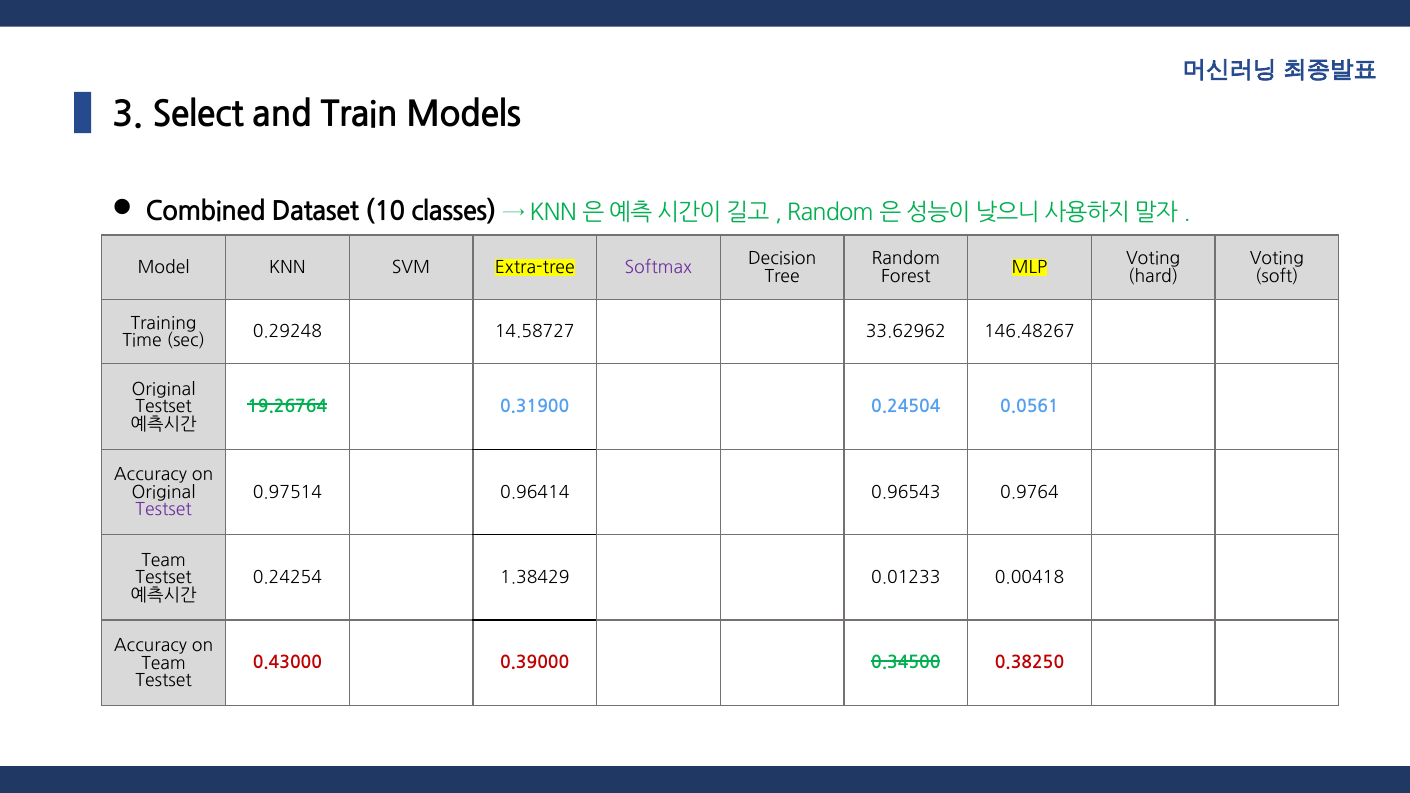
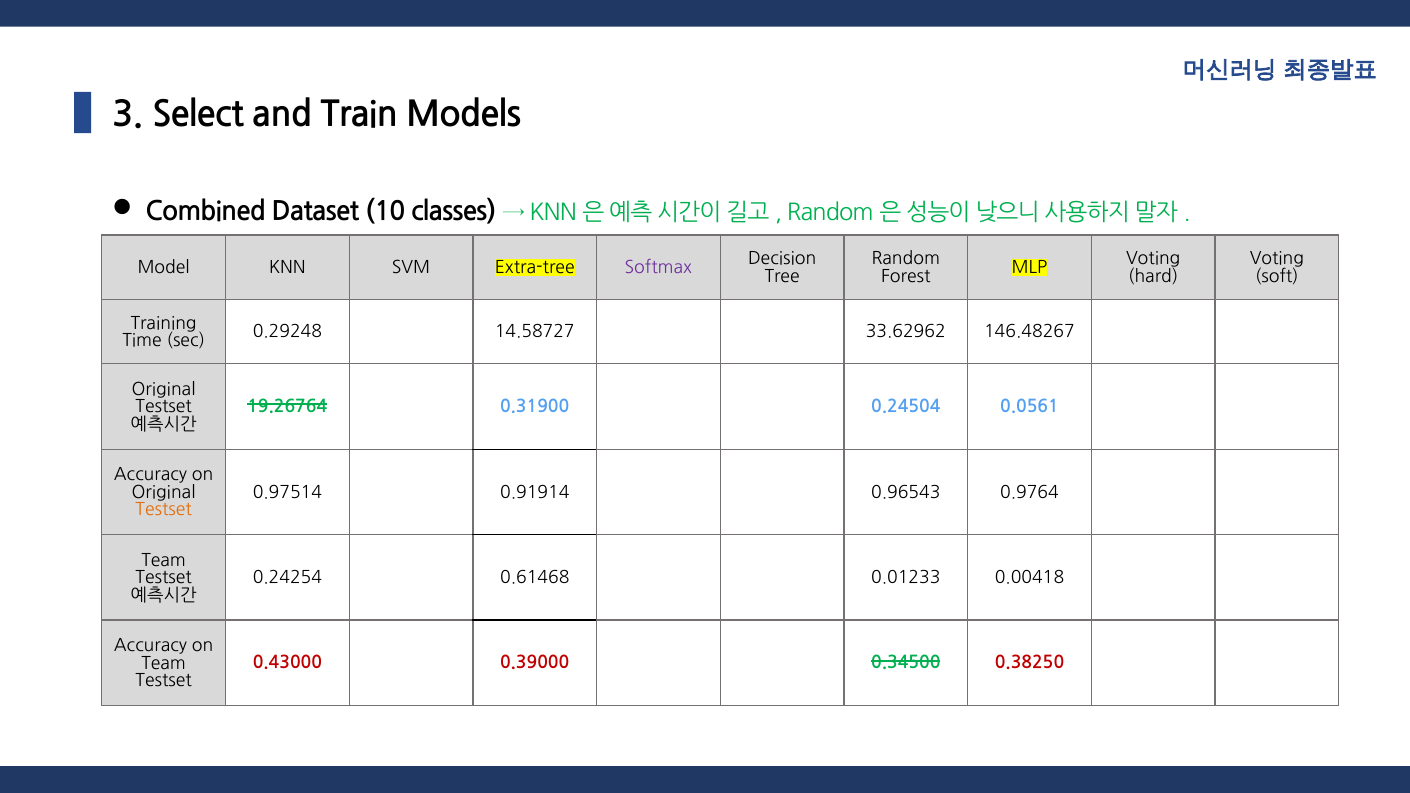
0.96414: 0.96414 -> 0.91914 (535, 493)
Testset colour: purple -> orange (164, 510)
1.38429: 1.38429 -> 0.61468 (535, 578)
